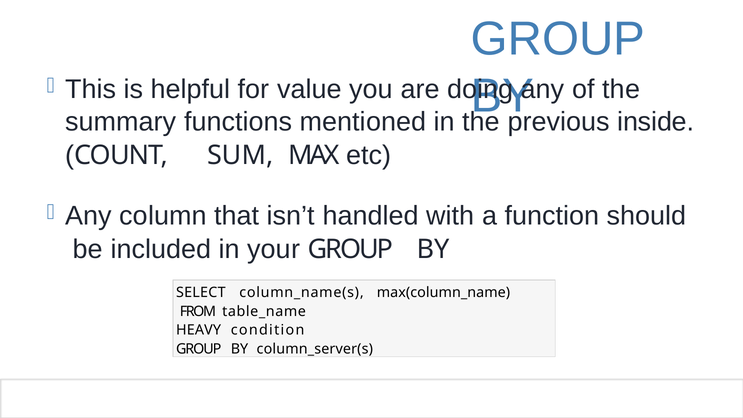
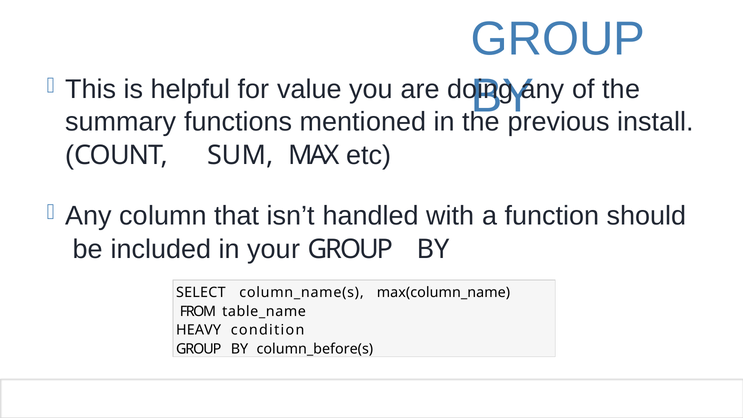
inside: inside -> install (656, 122)
column_server(s: column_server(s -> column_before(s (315, 349)
